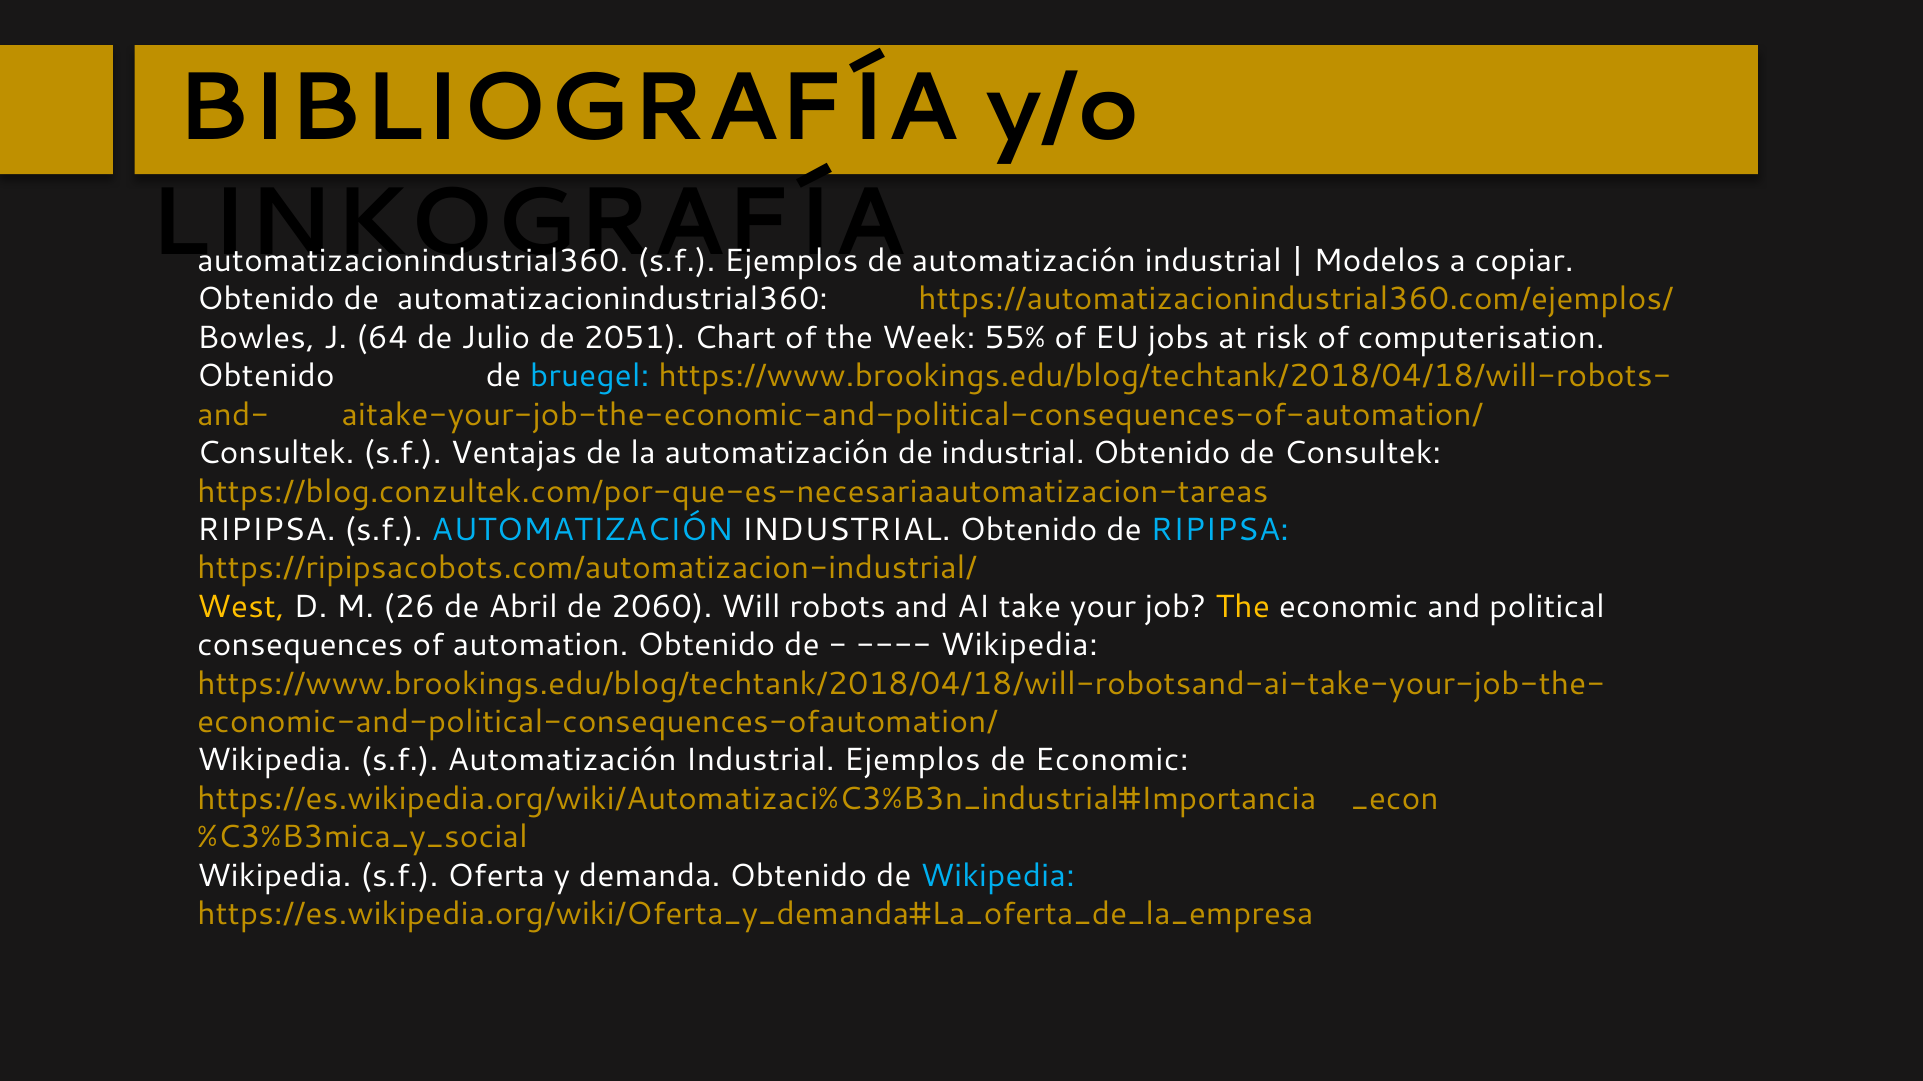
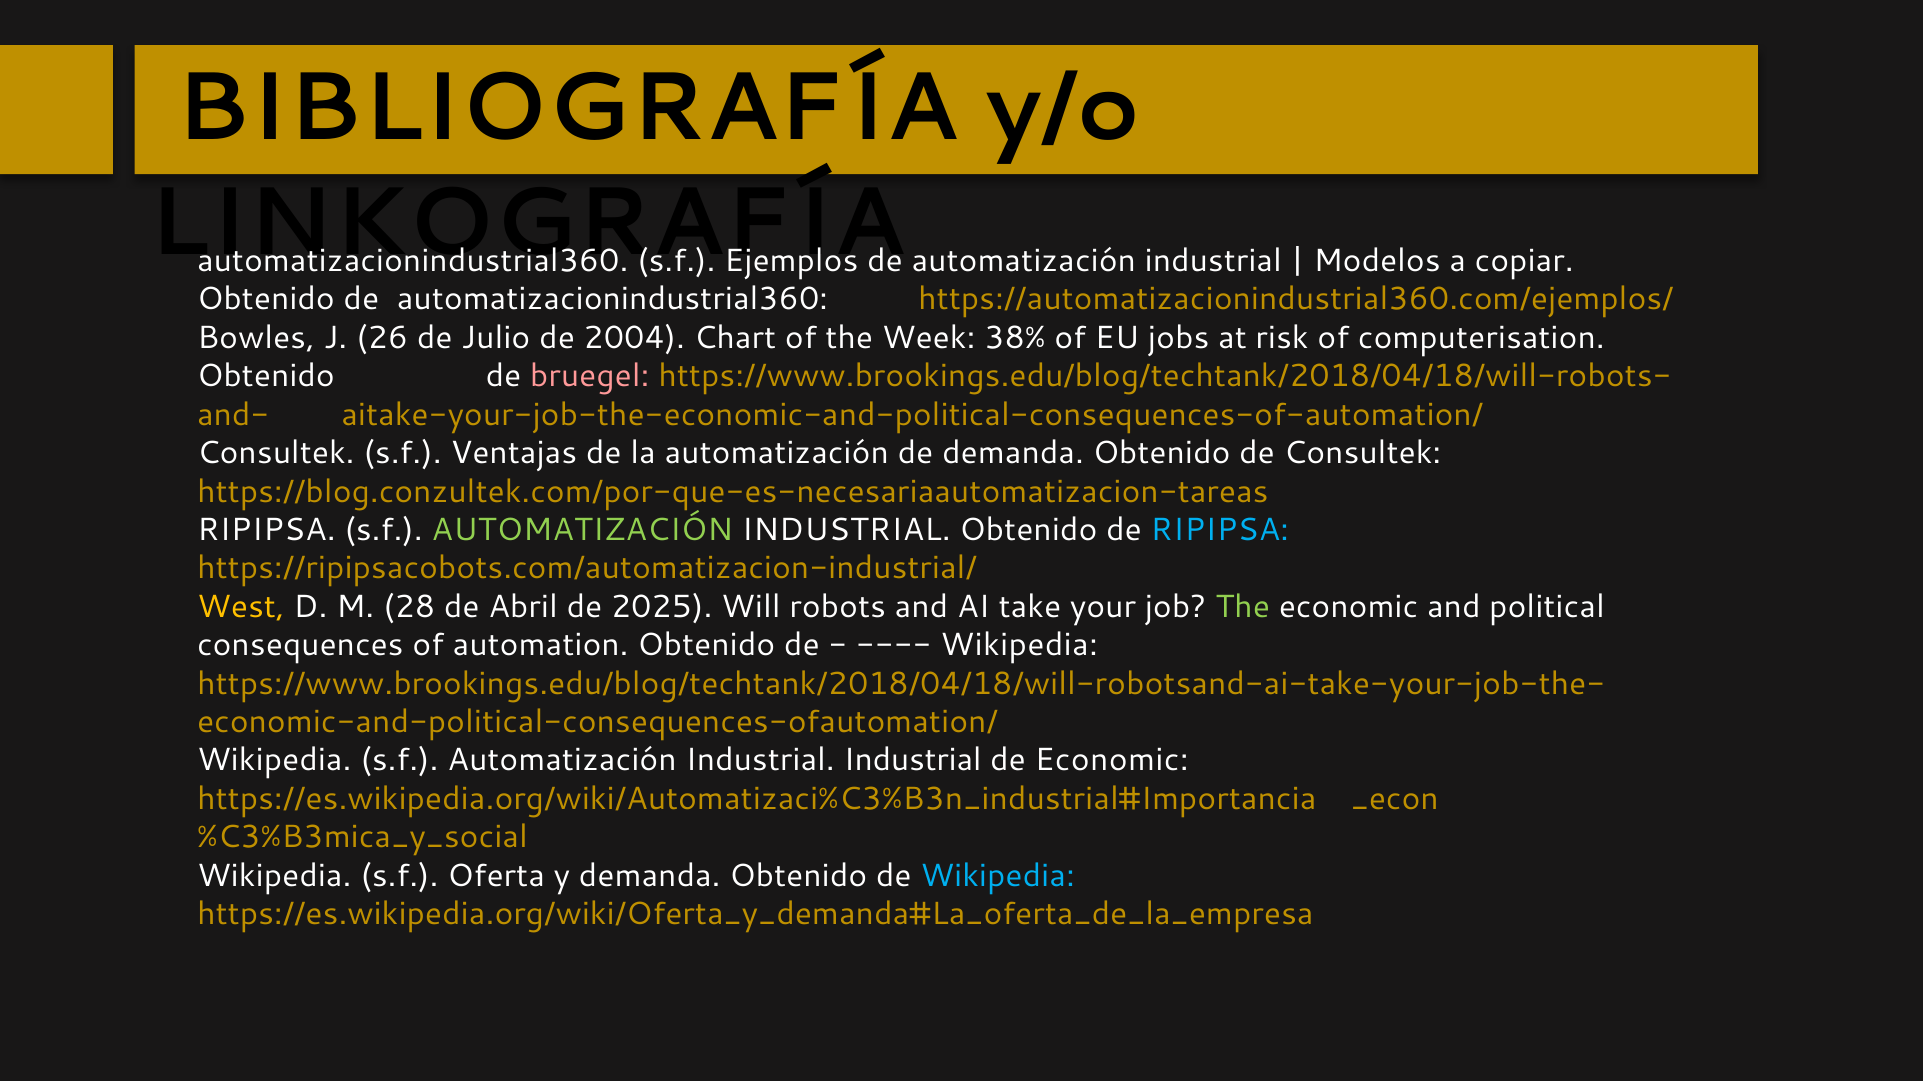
64: 64 -> 26 (382, 338)
2051: 2051 -> 2004 (634, 338)
55%: 55% -> 38% (1015, 338)
bruegel colour: light blue -> pink (590, 376)
de industrial: industrial -> demanda (1013, 453)
AUTOMATIZACIÓN colour: light blue -> light green (582, 530)
26: 26 -> 28 (409, 607)
2060: 2060 -> 2025 (662, 607)
The colour: yellow -> light green (1243, 607)
Industrial Ejemplos: Ejemplos -> Industrial (913, 761)
